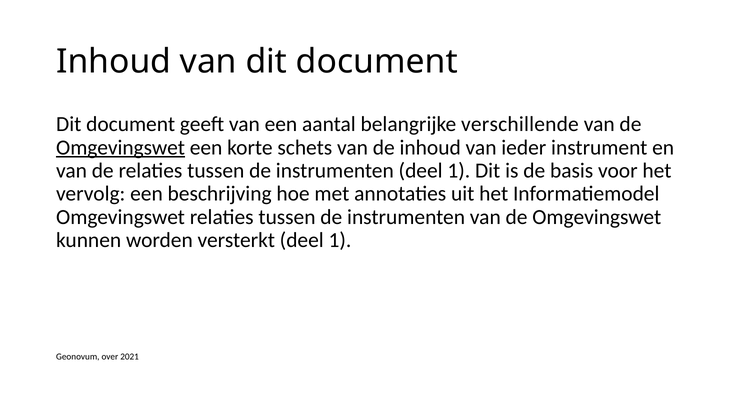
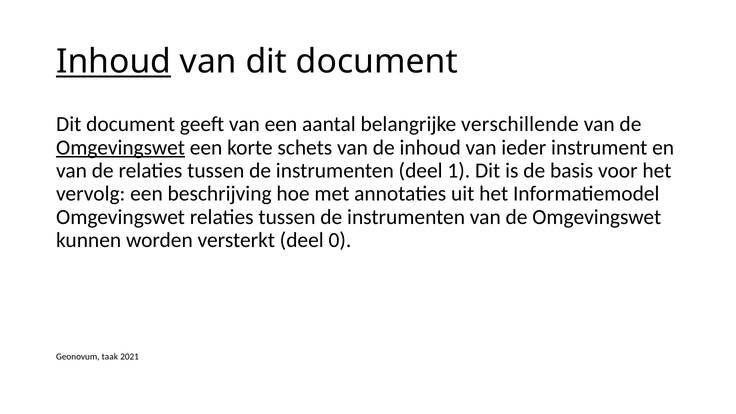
Inhoud underline: none -> present (114, 62)
versterkt deel 1: 1 -> 0 (340, 240)
over: over -> taak (110, 357)
